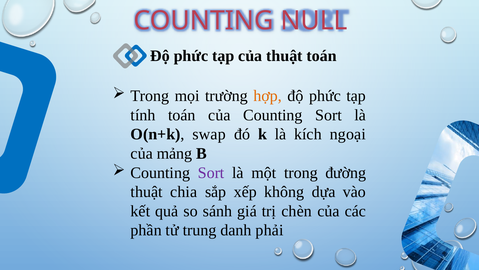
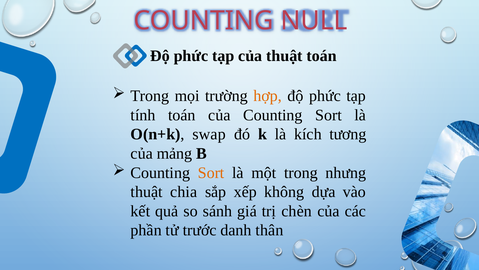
ngoại: ngoại -> tương (348, 134)
Sort colour: purple -> orange (211, 172)
đường: đường -> nhưng (346, 172)
trung: trung -> trước (200, 230)
phải: phải -> thân (270, 230)
